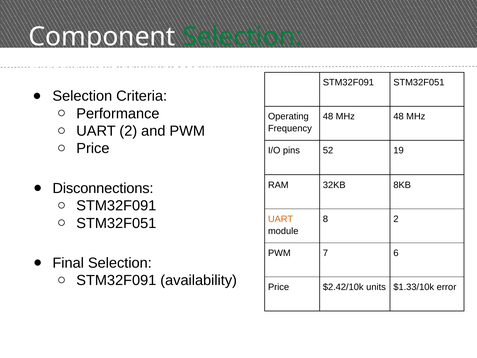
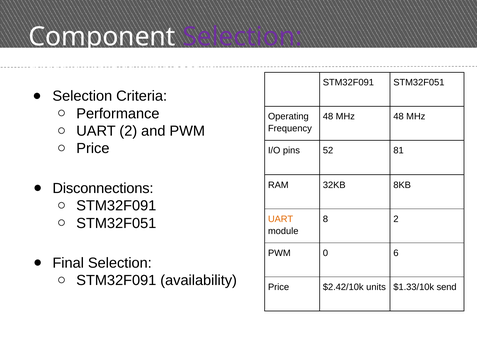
Selection colour: green -> purple (242, 37)
19: 19 -> 81 (399, 150)
7: 7 -> 0 (325, 253)
error: error -> send (447, 287)
